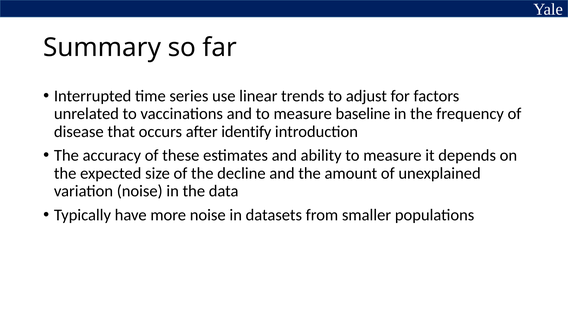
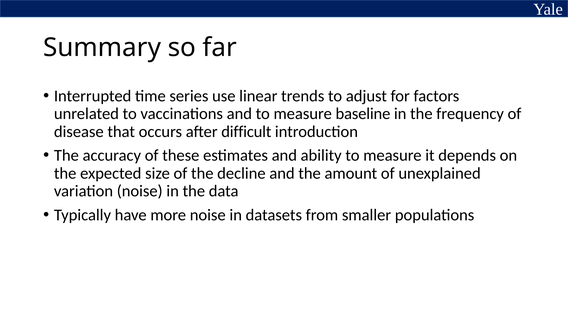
identify: identify -> difficult (246, 132)
